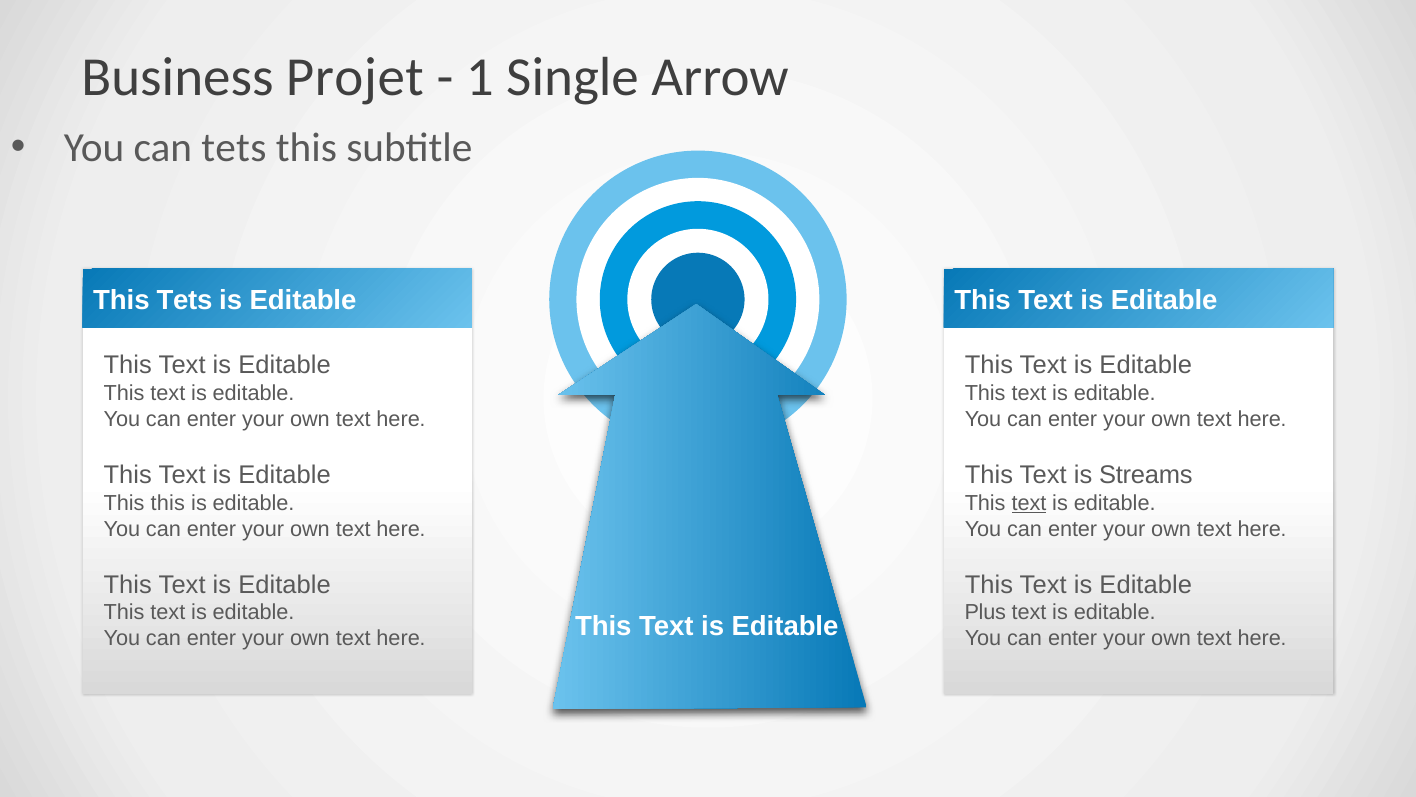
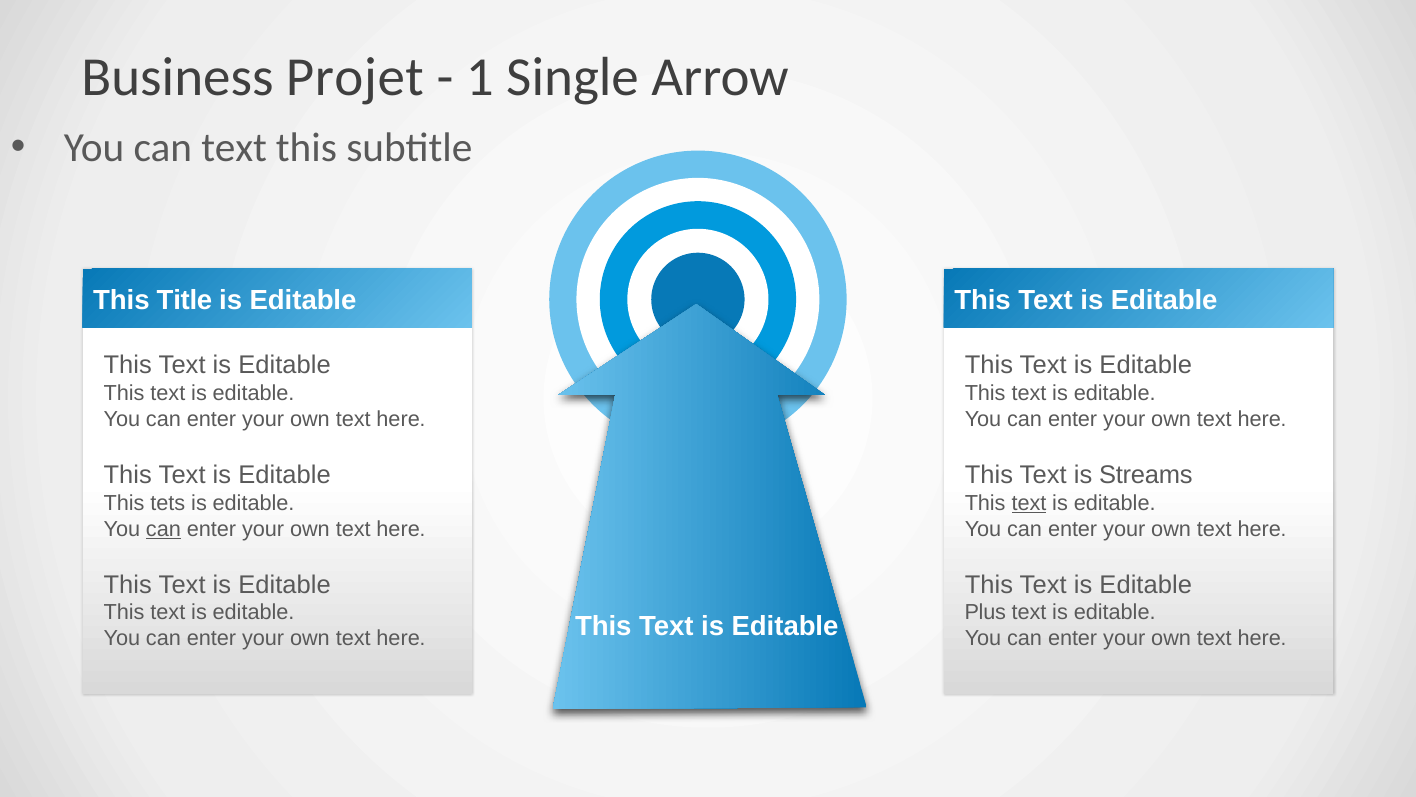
can tets: tets -> text (234, 148)
This Tets: Tets -> Title (185, 300)
This this: this -> tets (168, 503)
can underline: none -> present (163, 529)
